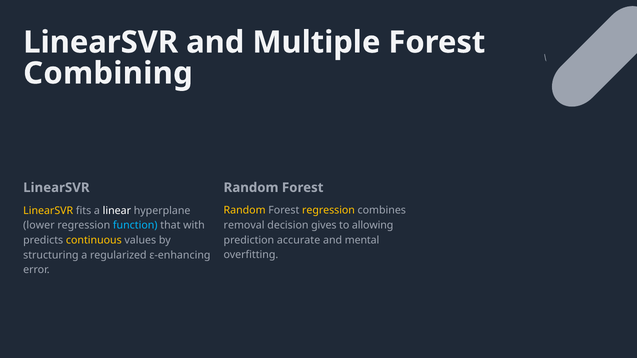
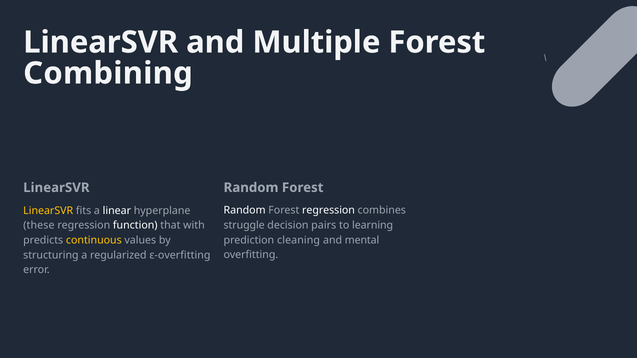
Random colour: yellow -> white (245, 211)
regression colour: yellow -> white (329, 211)
removal: removal -> struggle (244, 226)
gives: gives -> pairs (324, 226)
allowing: allowing -> learning (373, 226)
lower: lower -> these (39, 226)
function colour: light blue -> white (135, 226)
accurate: accurate -> cleaning (299, 240)
ε-enhancing: ε-enhancing -> ε-overfitting (180, 255)
